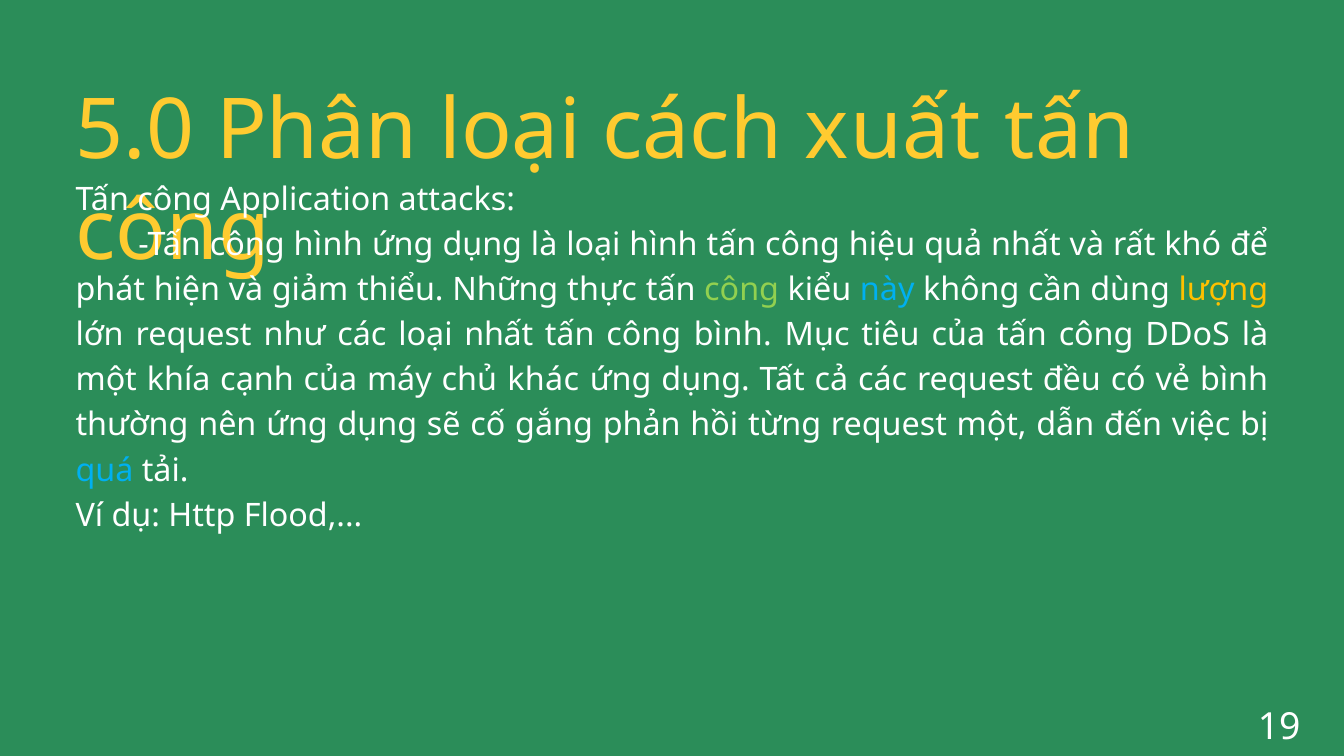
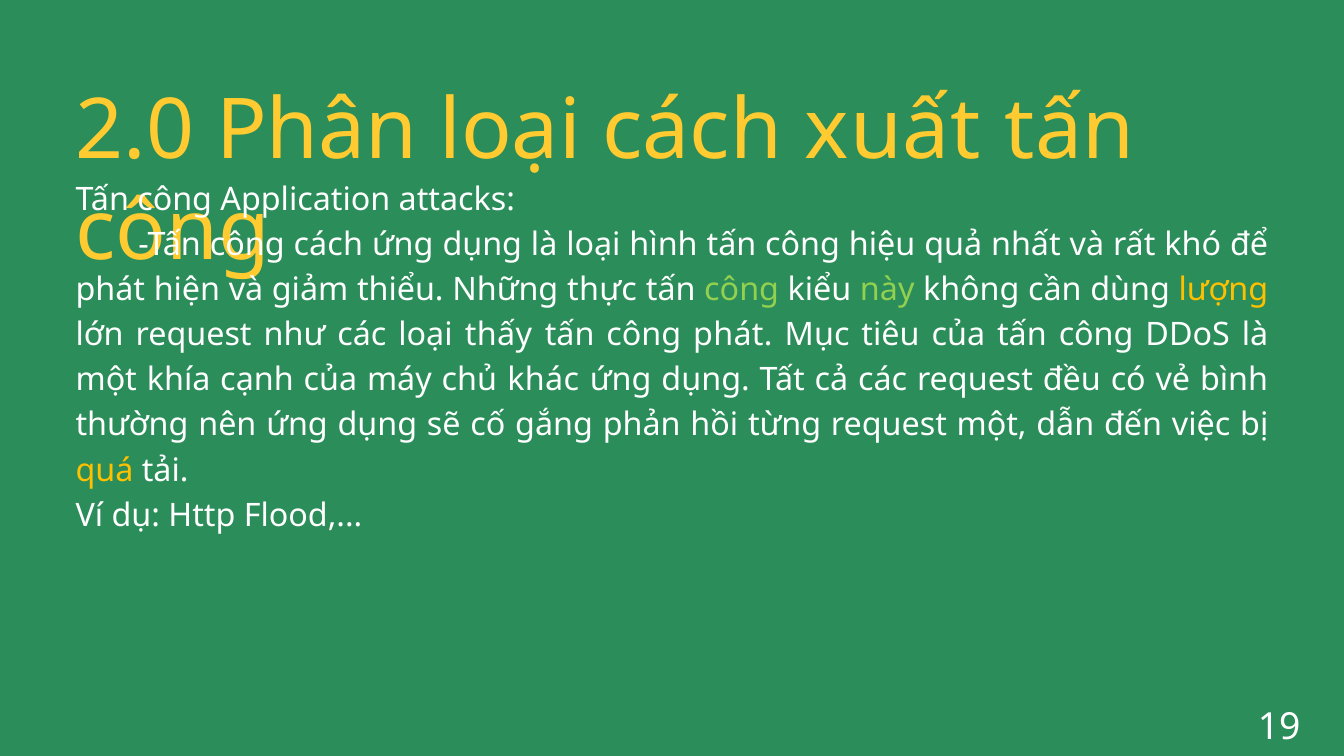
5.0: 5.0 -> 2.0 (135, 131)
hình: hình -> cách (328, 245)
này colour: light blue -> light green (887, 290)
loại nhất: nhất -> thấy (499, 335)
công bình: bình -> phát (733, 335)
quá colour: light blue -> yellow (105, 470)
